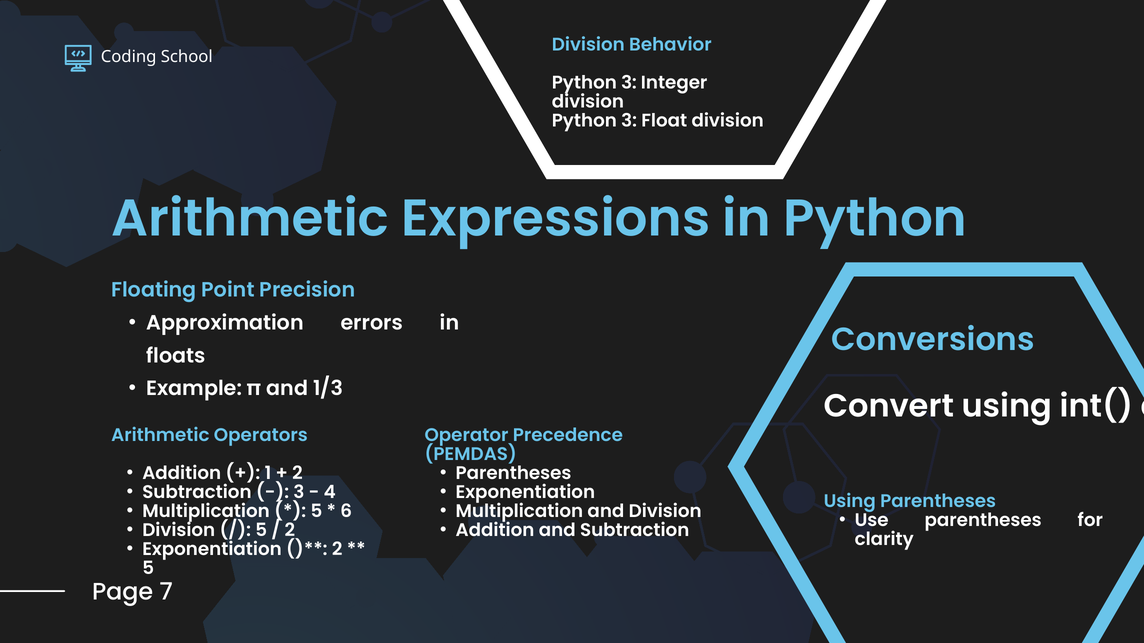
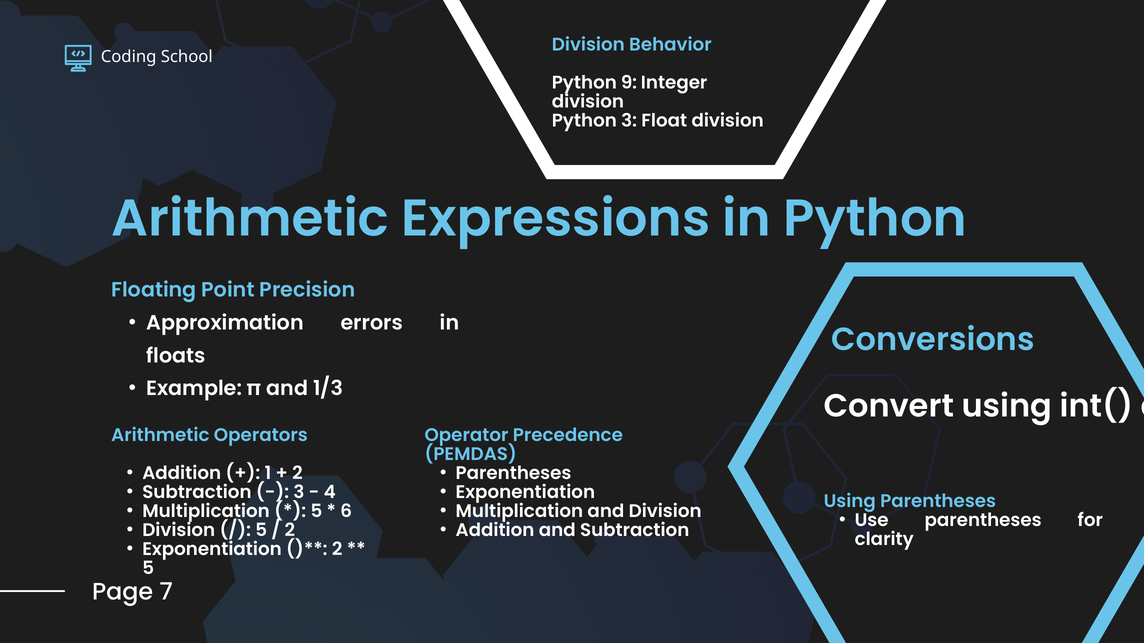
3: 3 -> 9 (629, 83)
